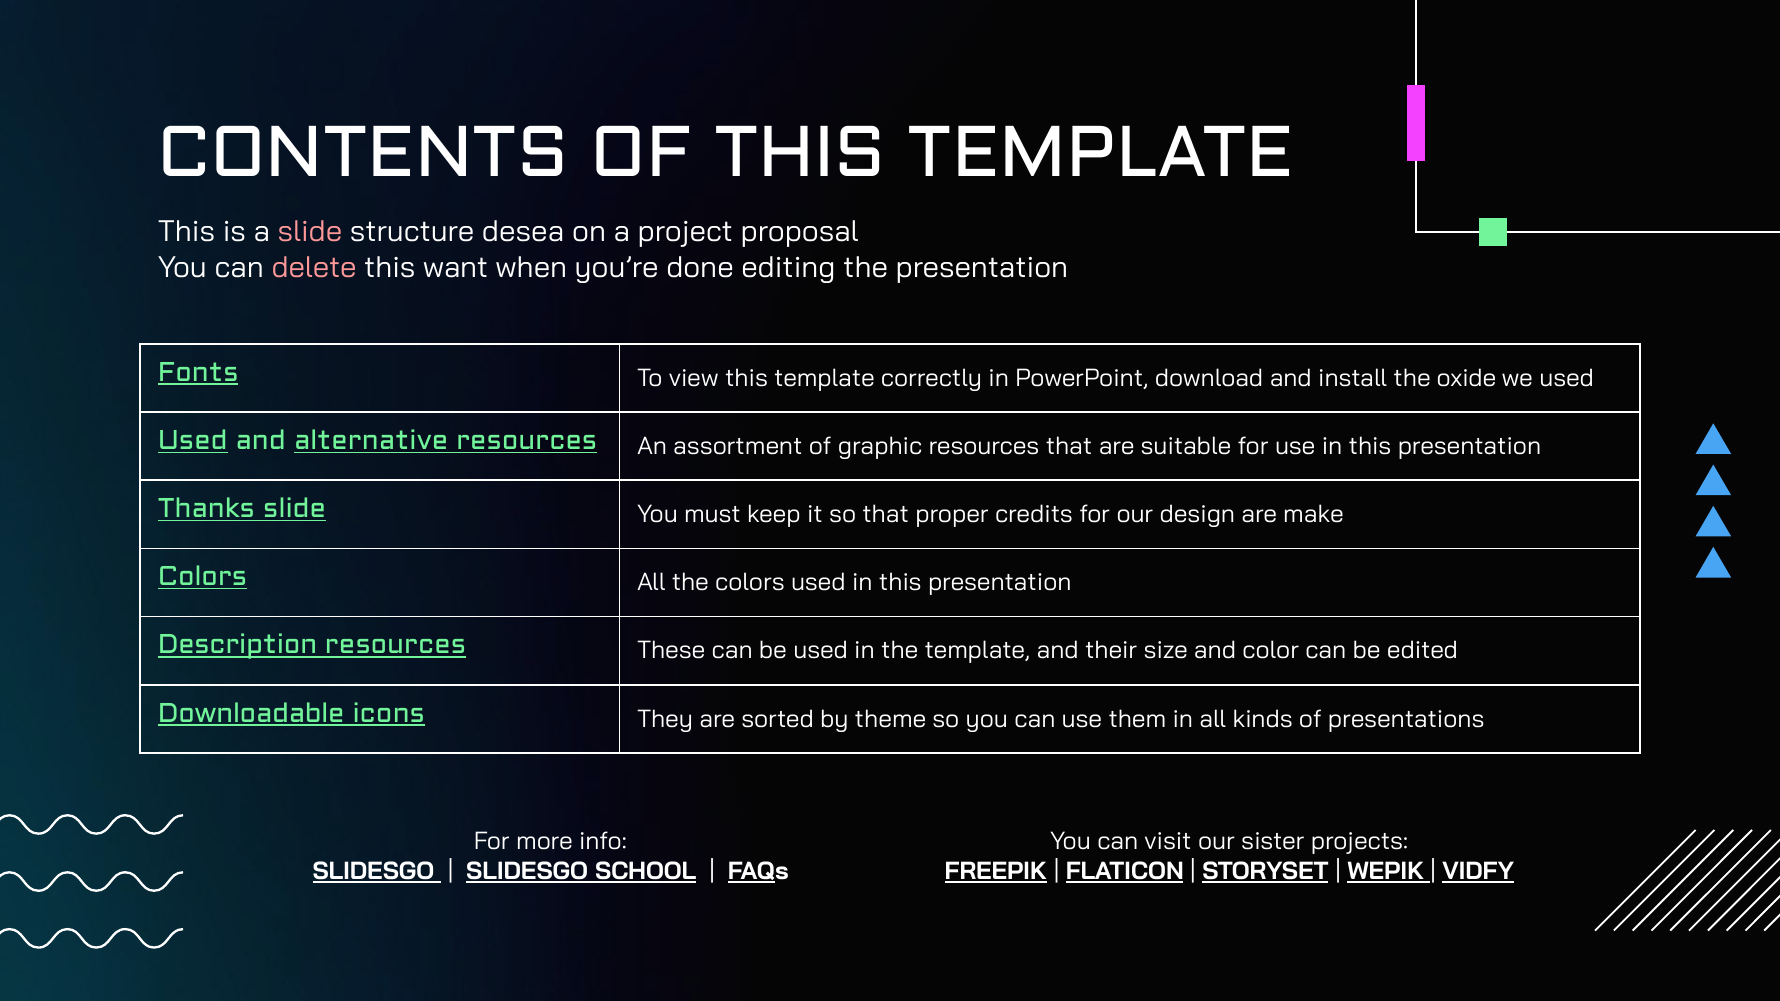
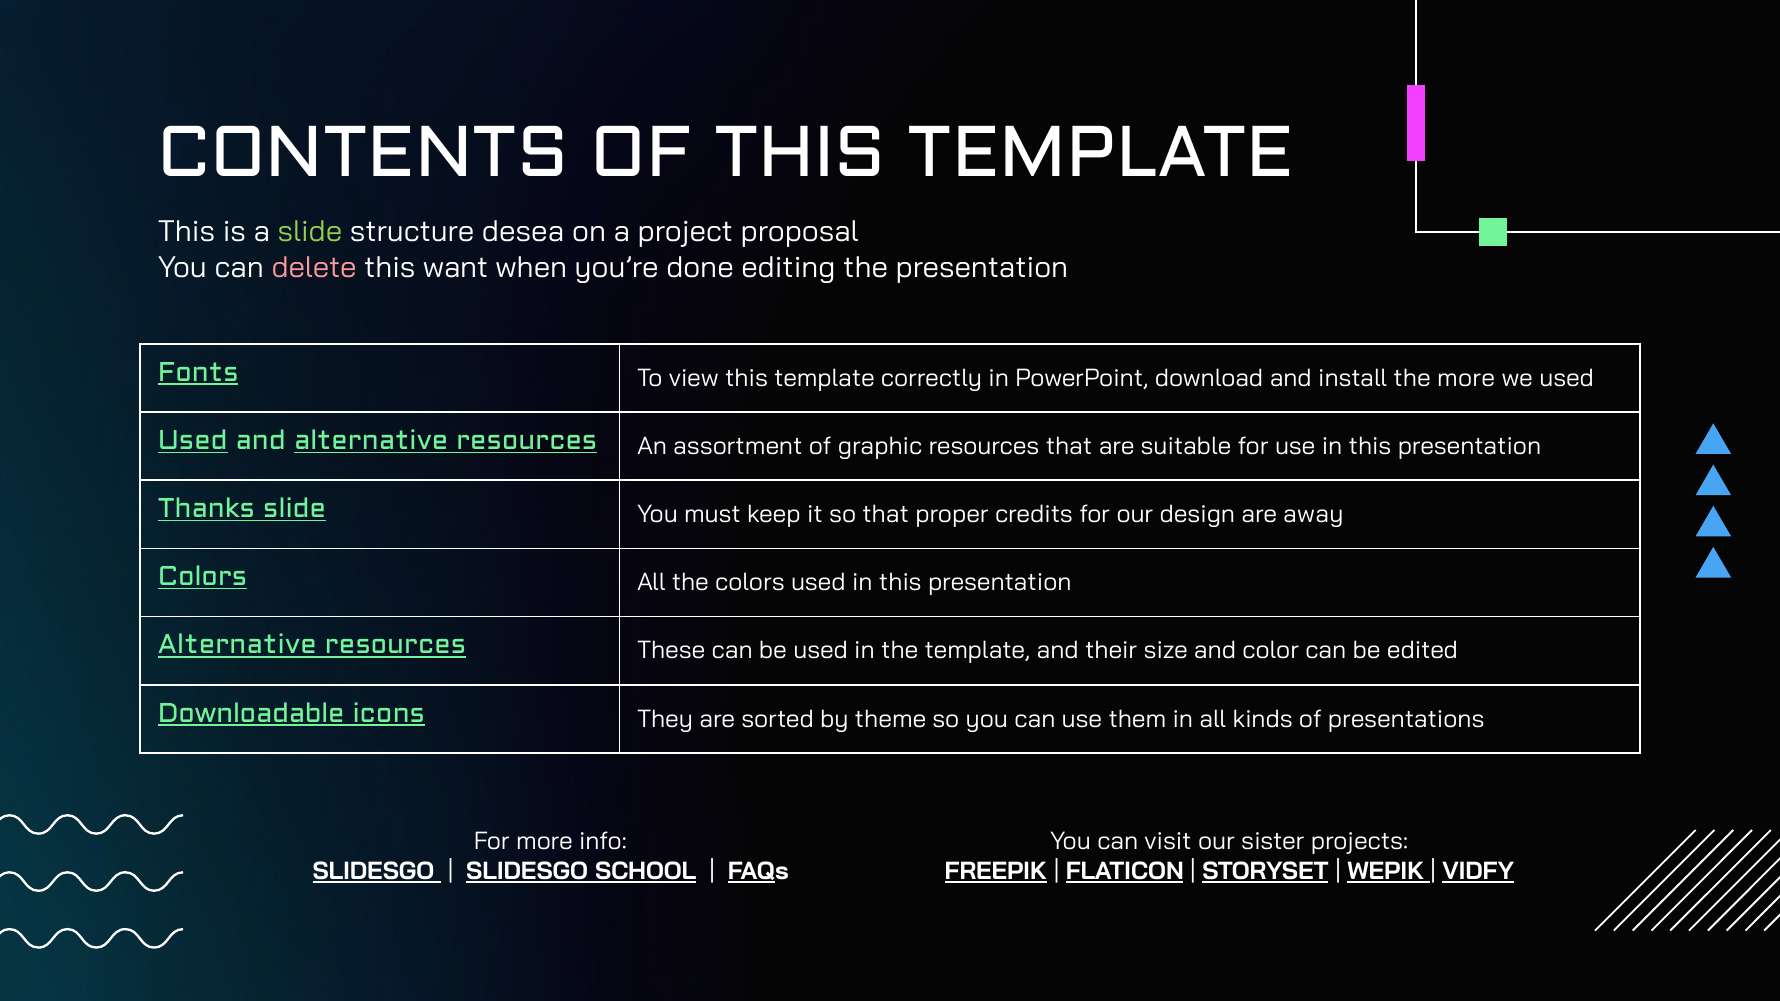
slide colour: pink -> light green (310, 232)
the oxide: oxide -> more (1466, 378)
make: make -> away (1313, 515)
Description: Description -> Alternative (237, 645)
